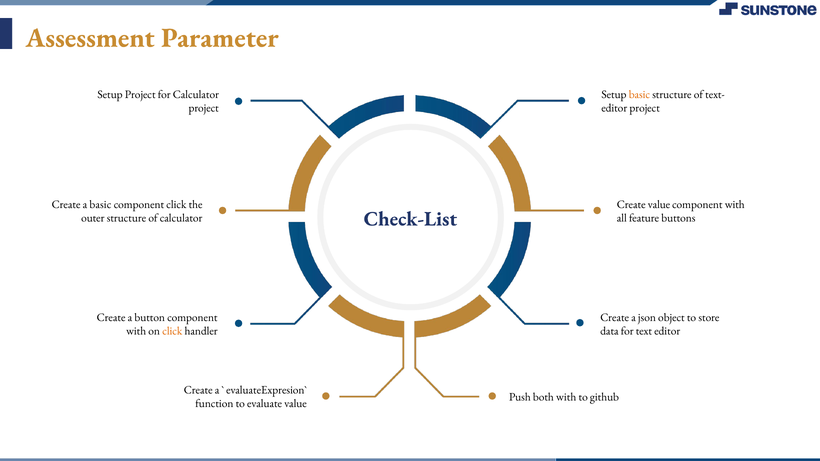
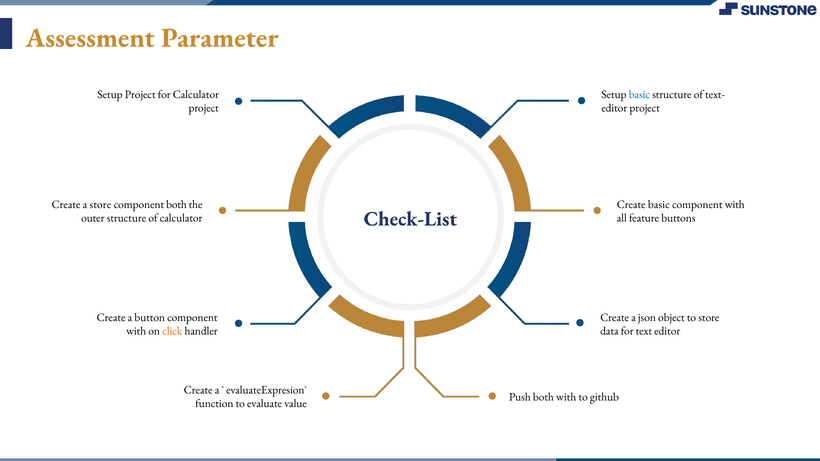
basic colour: orange -> blue (639, 94)
a basic: basic -> store (100, 205)
component click: click -> both (176, 205)
Create value: value -> basic (659, 205)
